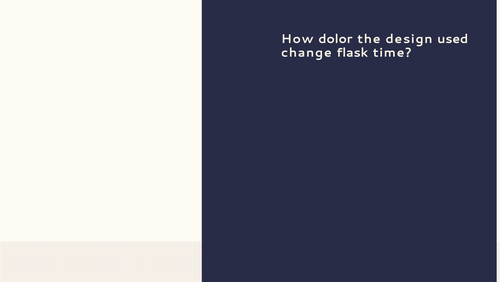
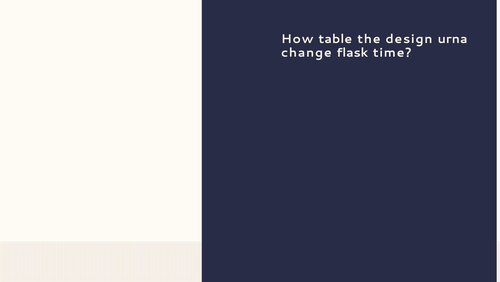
dolor: dolor -> table (335, 39)
used: used -> urna (453, 39)
